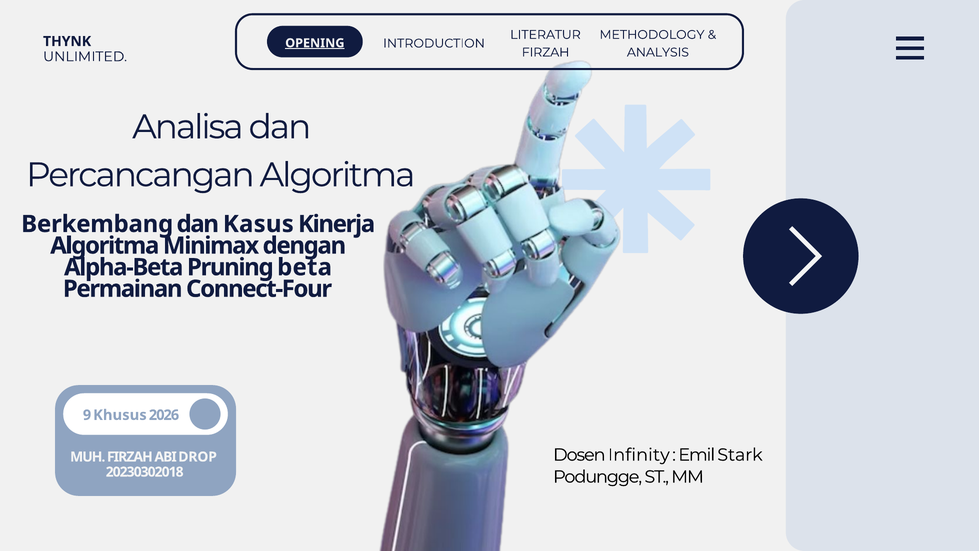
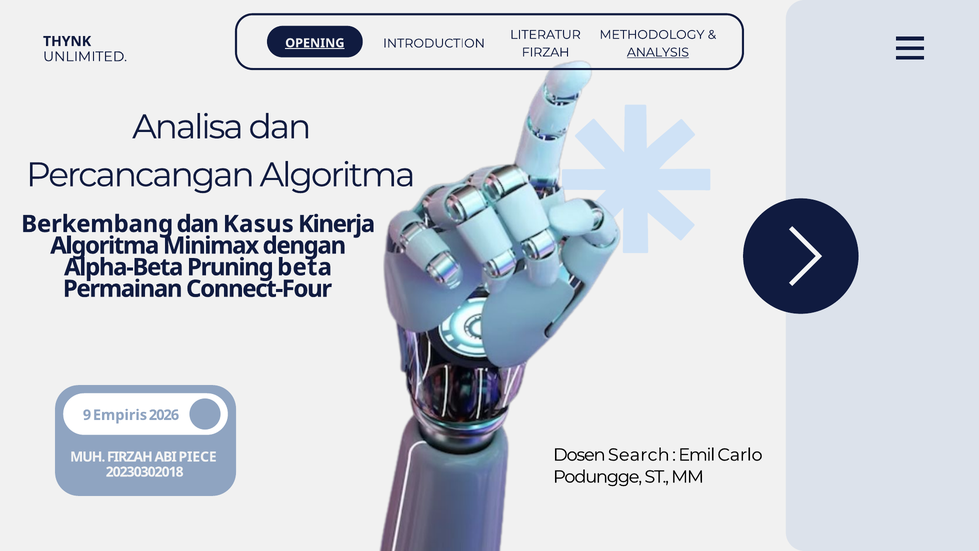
ANALYSIS underline: none -> present (658, 52)
Khusus: Khusus -> Empiris (120, 415)
Infinity: Infinity -> Search (639, 455)
Stark: Stark -> Carlo (740, 455)
DROP: DROP -> PIECE (198, 457)
